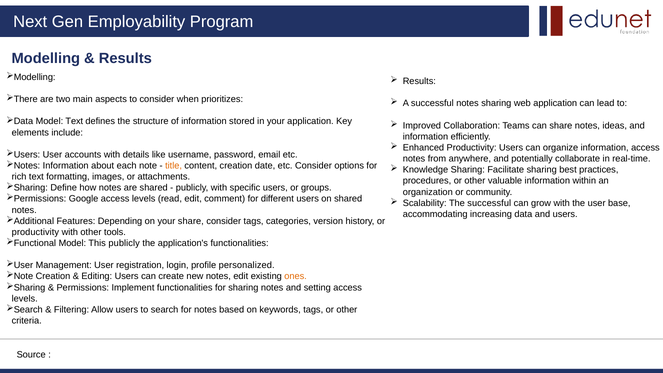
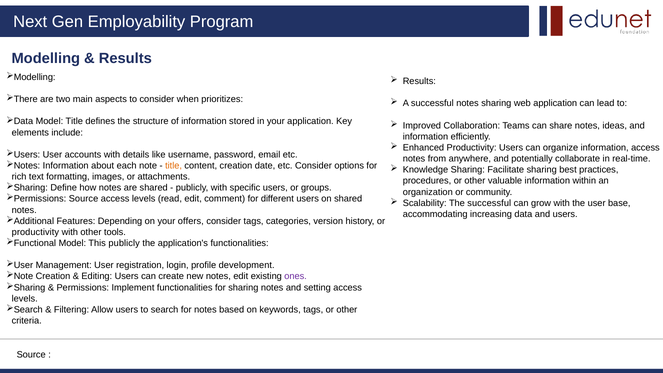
Model Text: Text -> Title (74, 121)
Google: Google -> Source (84, 199)
your share: share -> offers (191, 221)
personalized: personalized -> development (247, 265)
ones colour: orange -> purple (296, 276)
